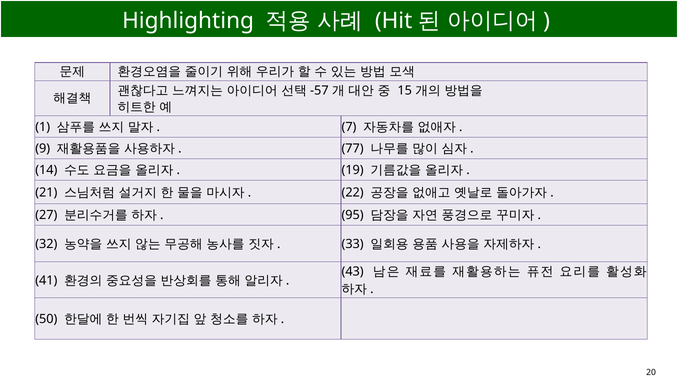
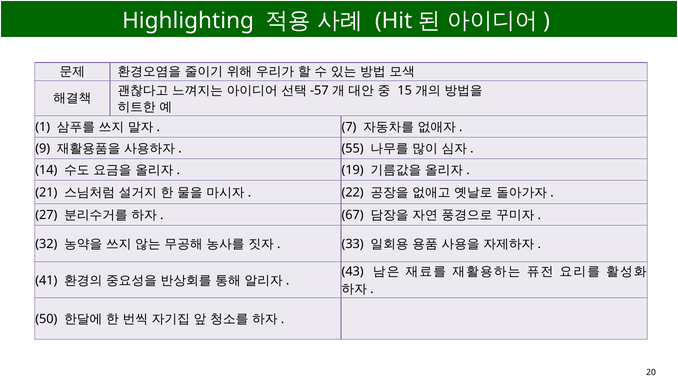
77: 77 -> 55 (353, 149)
95: 95 -> 67 (353, 215)
